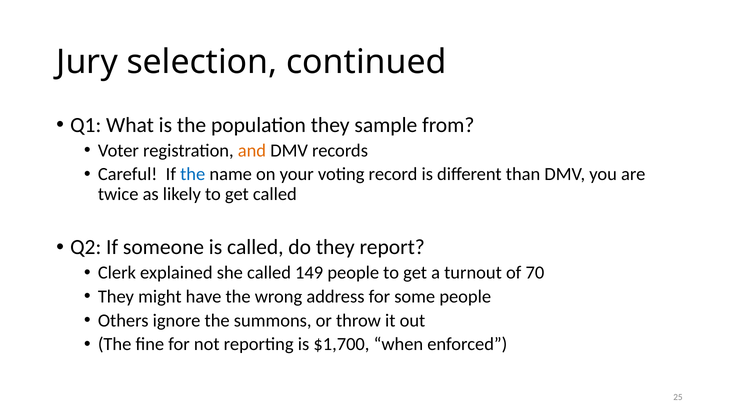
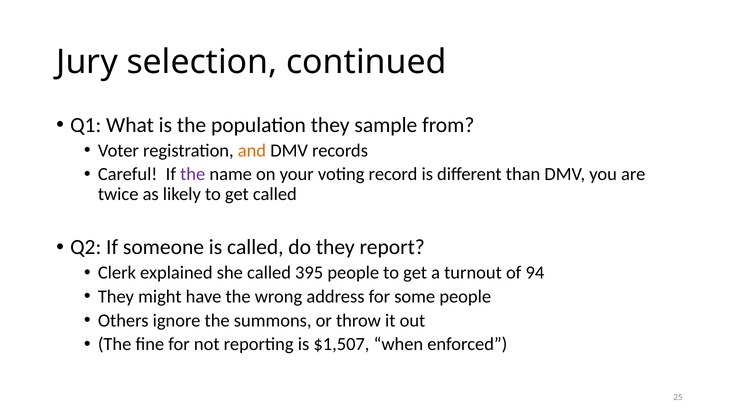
the colour: blue -> purple (193, 174)
149: 149 -> 395 (309, 273)
70: 70 -> 94 (535, 273)
$1,700: $1,700 -> $1,507 (341, 344)
